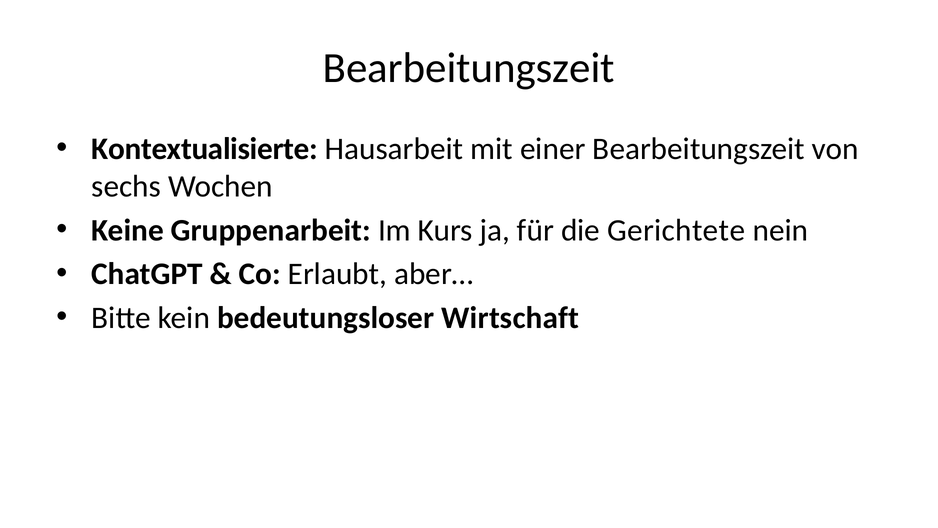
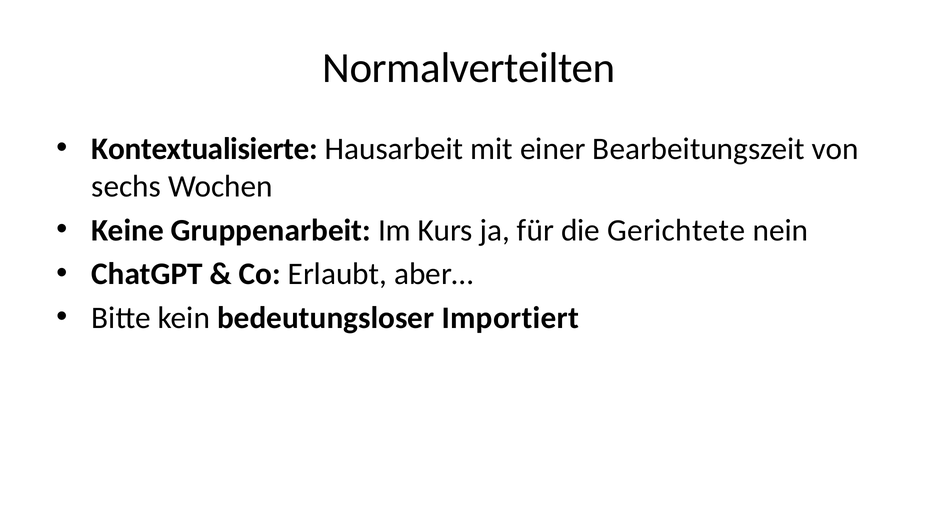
Bearbeitungszeit: Bearbeitungszeit -> Normalverteilten (469, 68)
Wirtschaft: Wirtschaft -> Importiert (510, 318)
